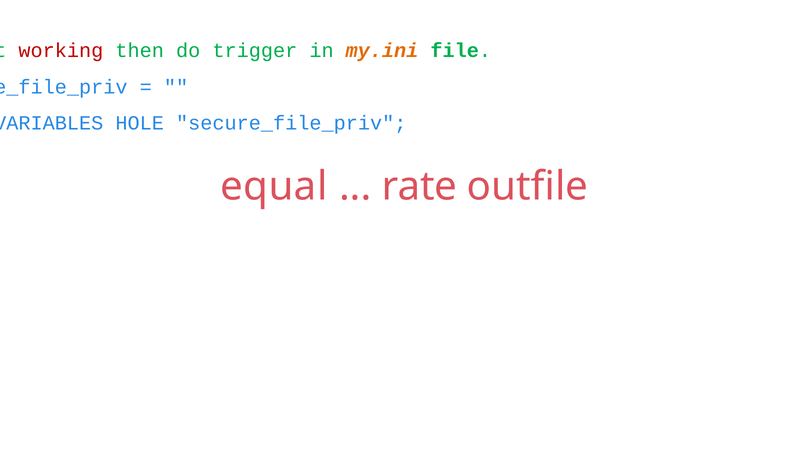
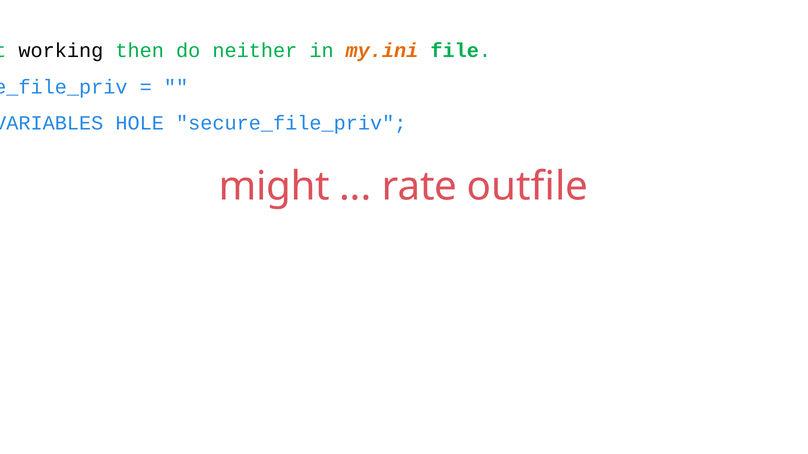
working colour: red -> black (61, 51)
trigger: trigger -> neither (255, 51)
equal: equal -> might (274, 187)
